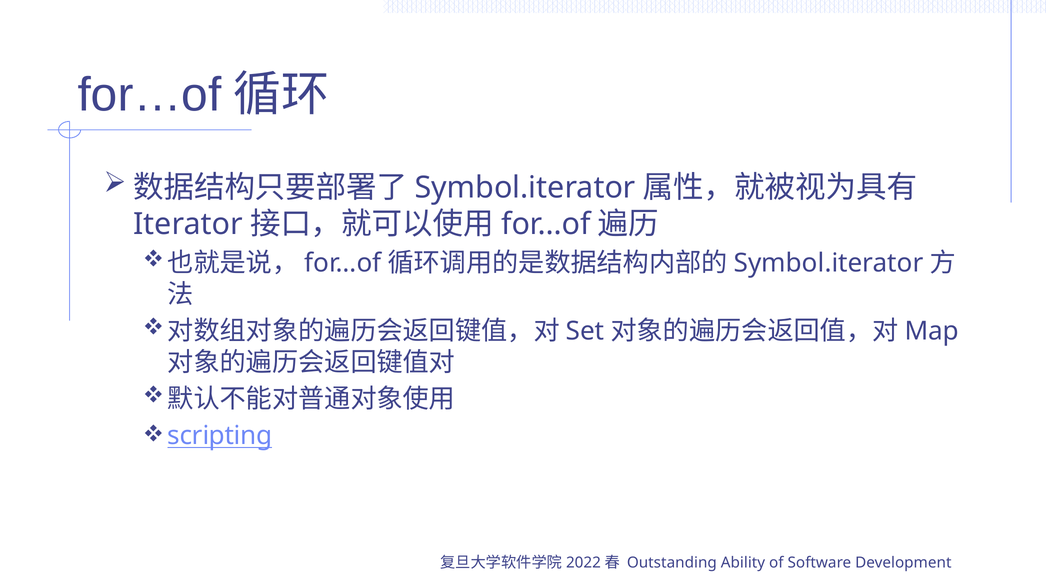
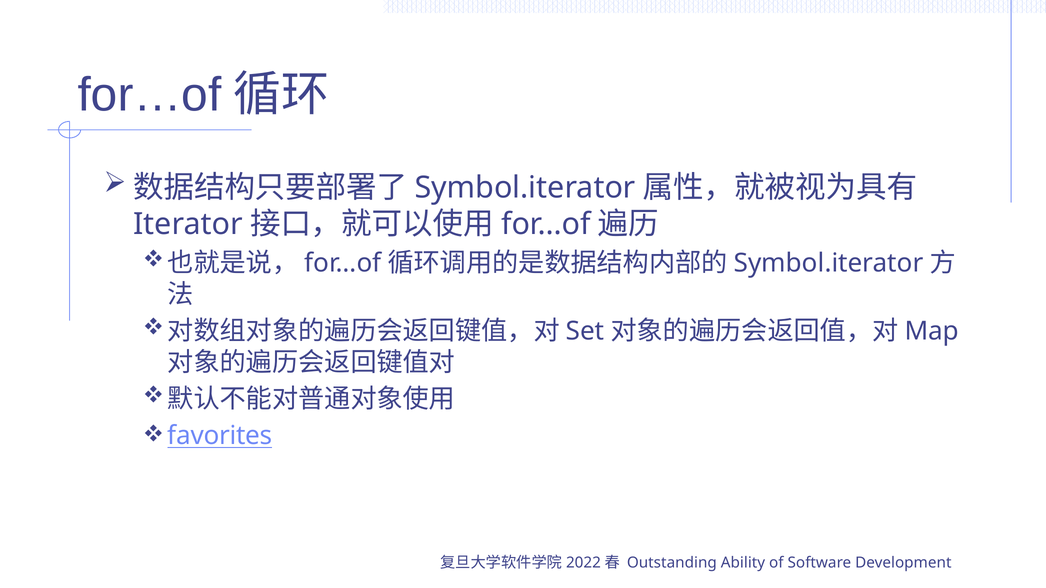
scripting: scripting -> favorites (220, 436)
